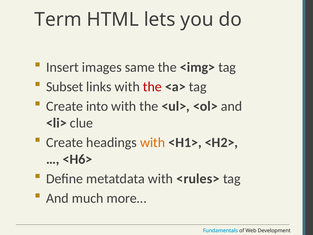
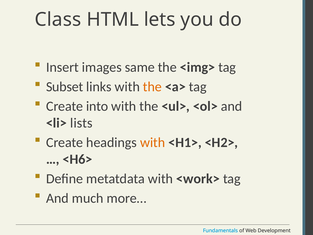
Term: Term -> Class (58, 20)
the colour: red -> orange (152, 87)
clue: clue -> lists (81, 123)
<rules>: <rules> -> <work> (198, 179)
